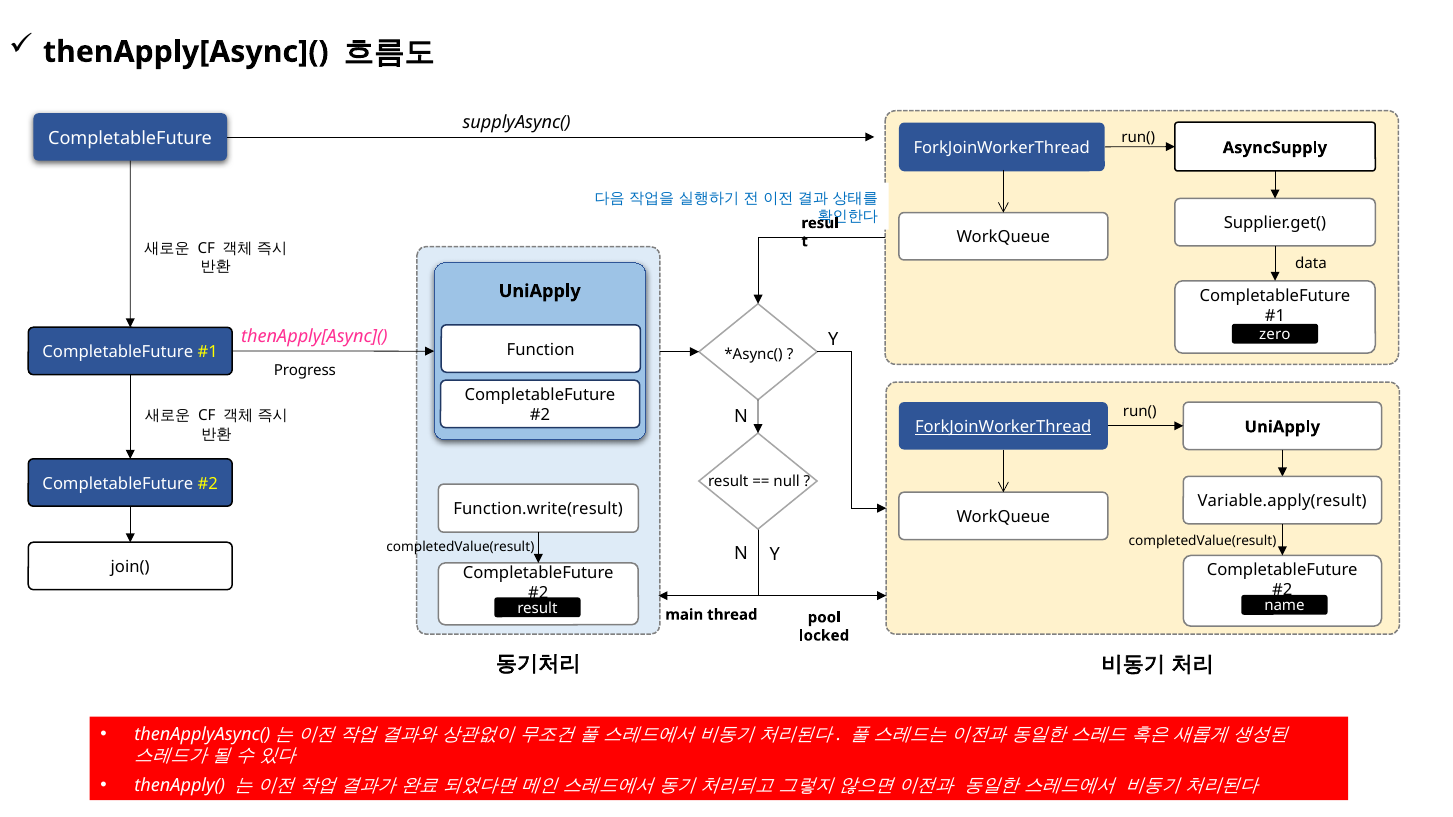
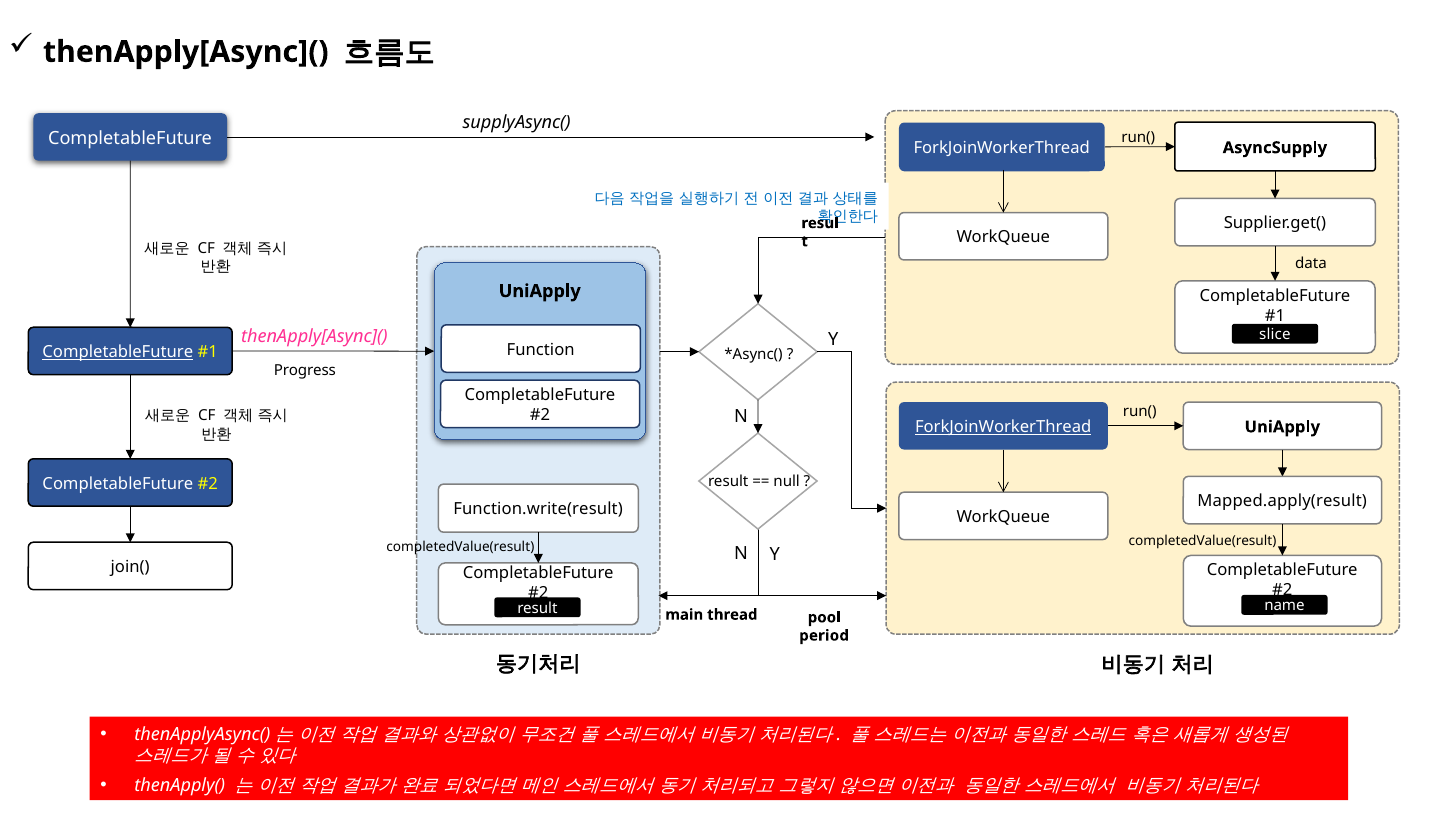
zero: zero -> slice (1275, 335)
CompletableFuture underline: none -> present (118, 352)
Variable.apply(result: Variable.apply(result -> Mapped.apply(result (1282, 501)
locked: locked -> period (824, 636)
